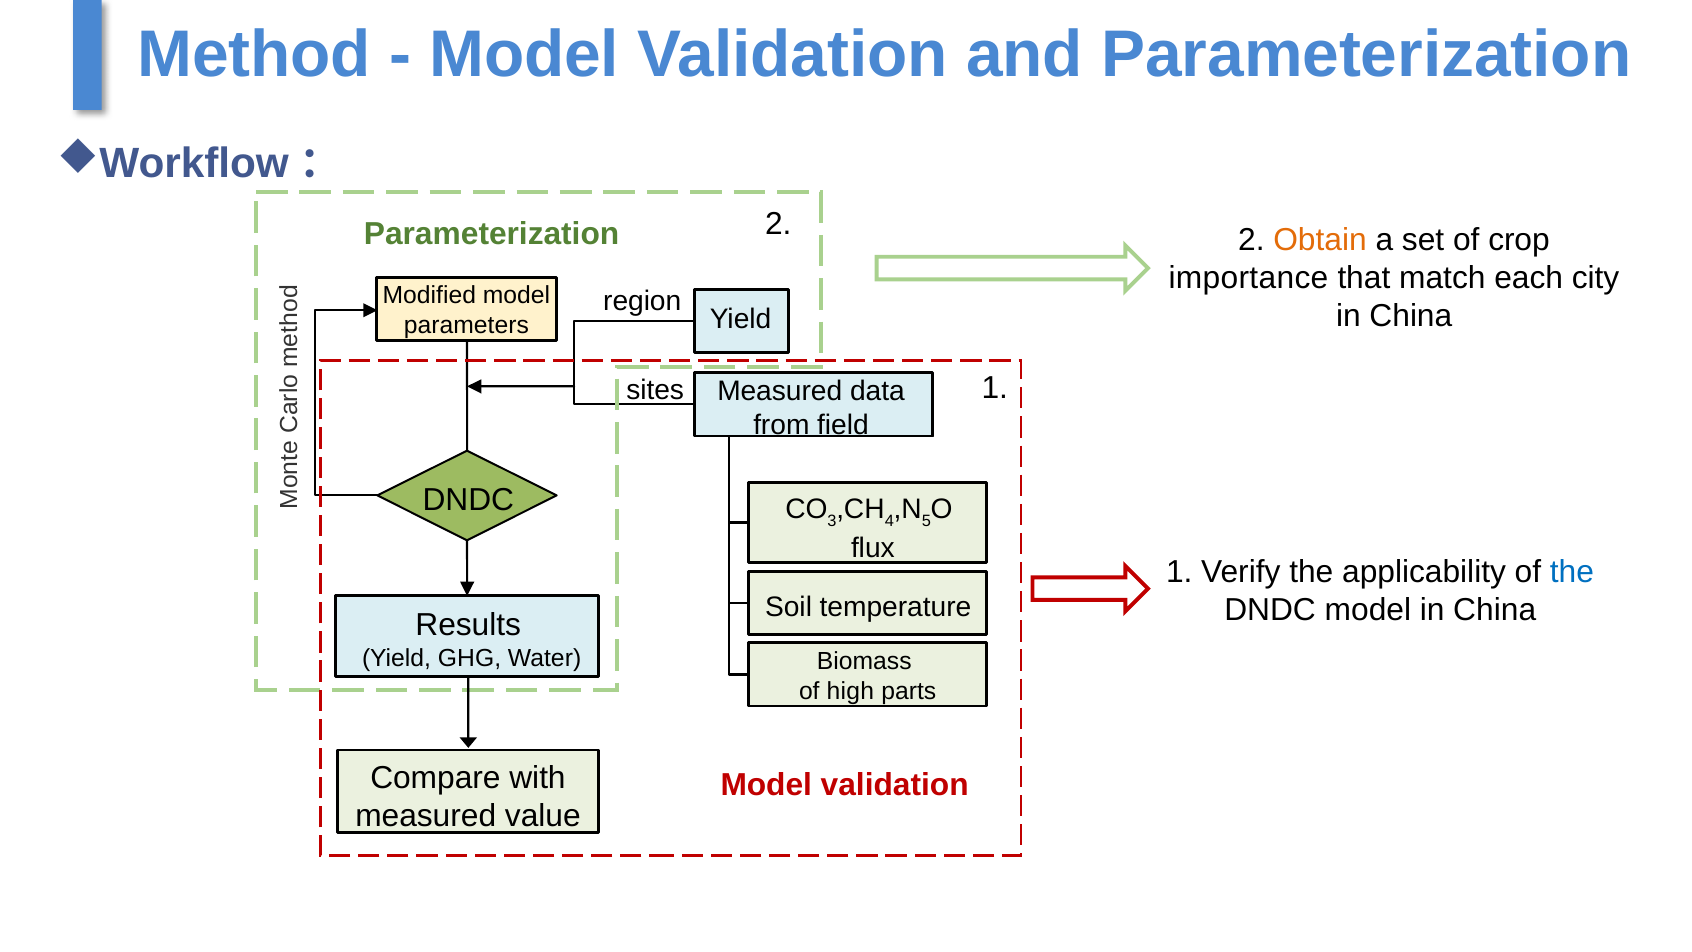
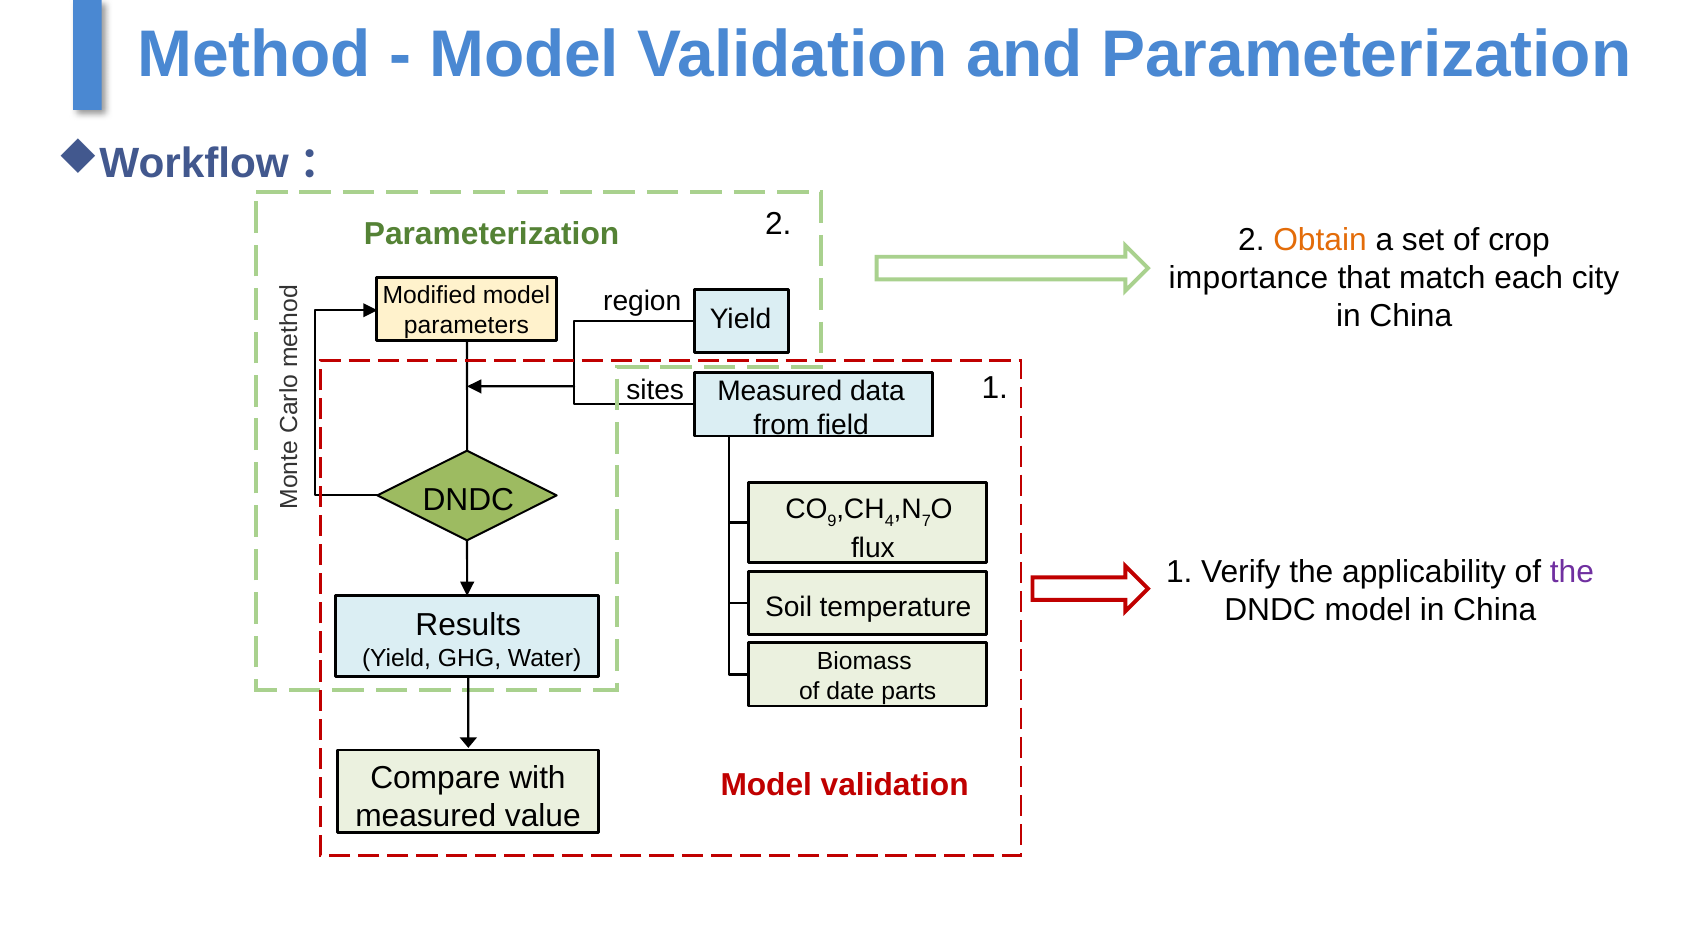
3: 3 -> 9 (832, 520)
5: 5 -> 7 (926, 520)
the colour: blue -> purple (1572, 572)
high: high -> date (850, 691)
